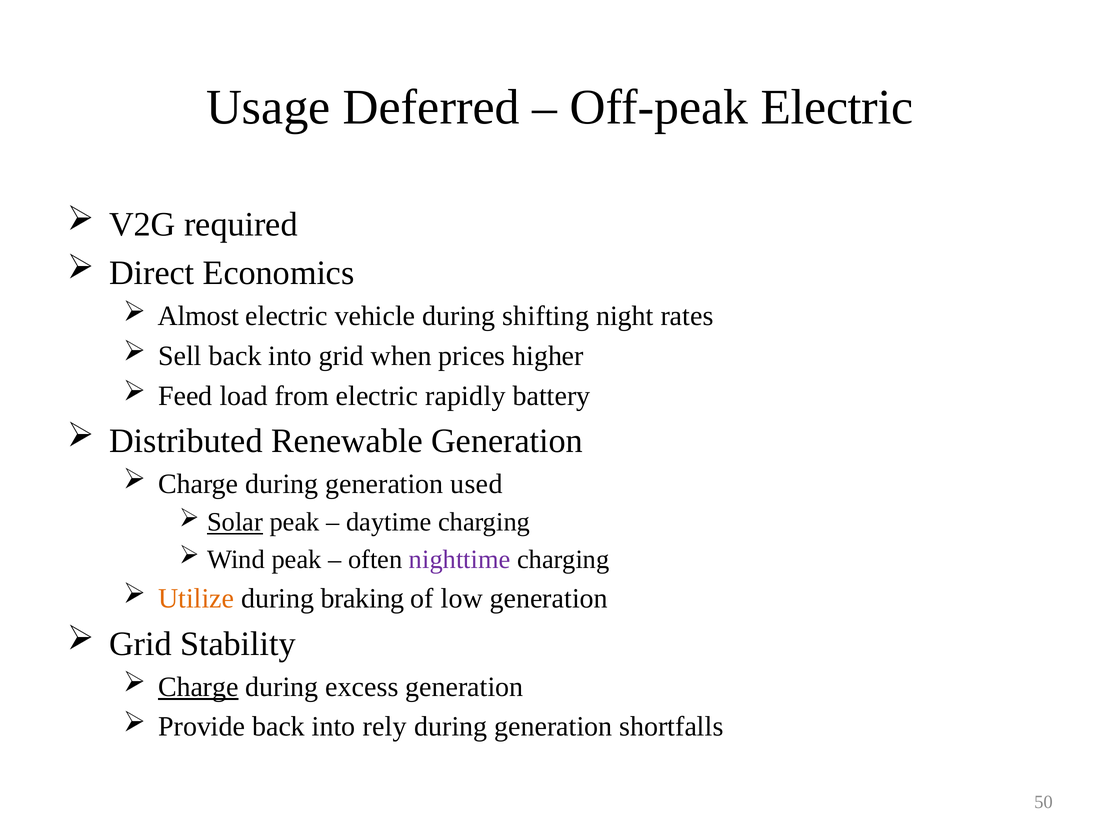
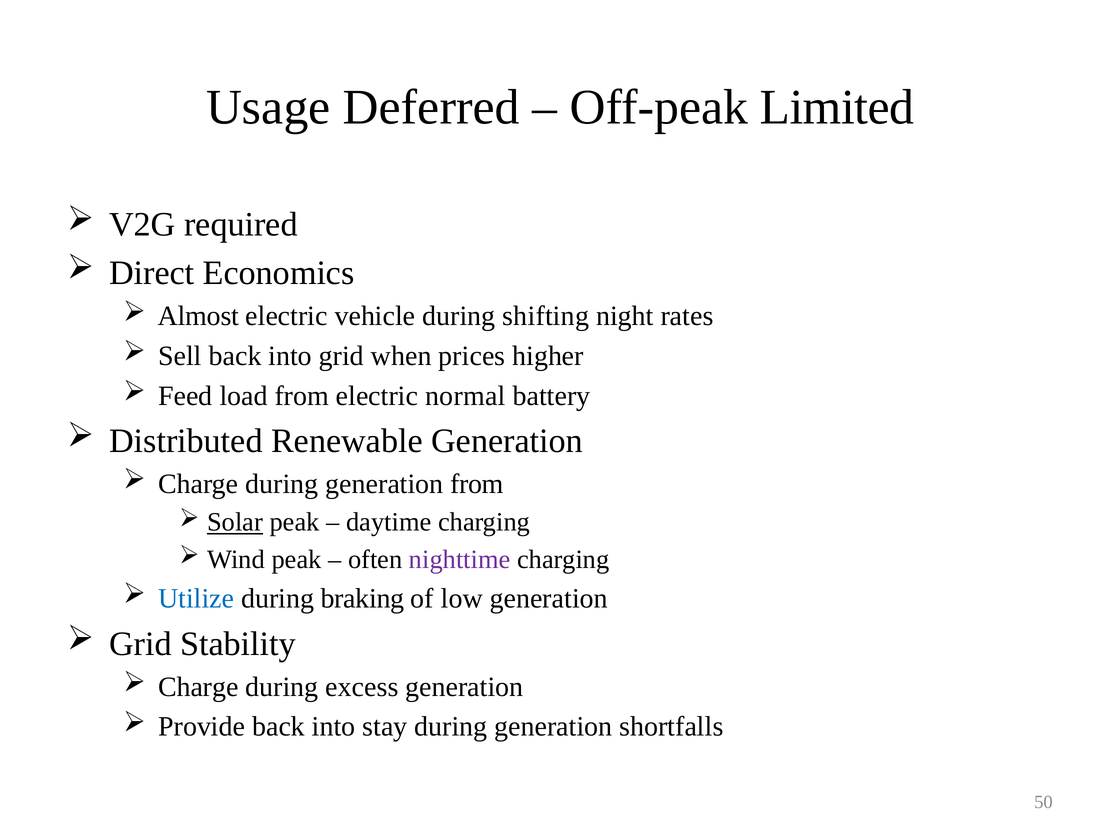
Off-peak Electric: Electric -> Limited (837, 107)
rapidly: rapidly -> normal (465, 396)
generation used: used -> from (477, 484)
Utilize colour: orange -> blue (196, 599)
Charge underline: present -> none (198, 687)
rely: rely -> stay (385, 727)
